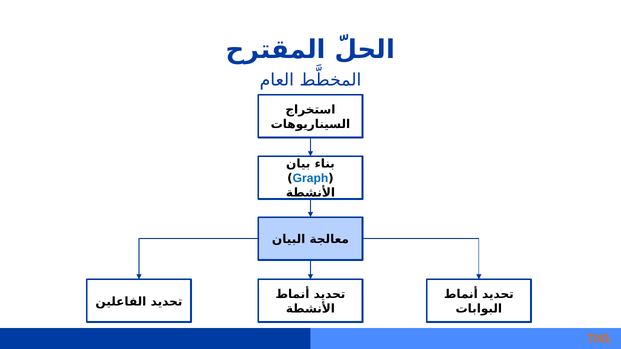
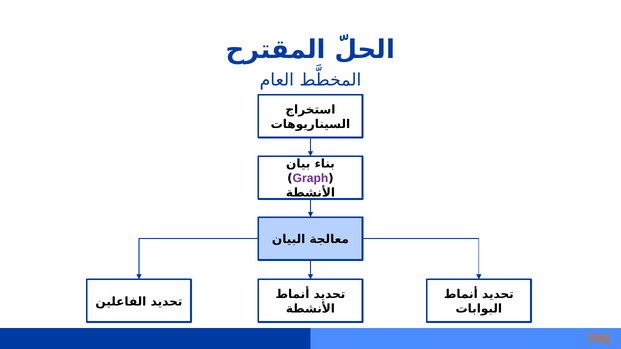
Graph colour: blue -> purple (310, 179)
